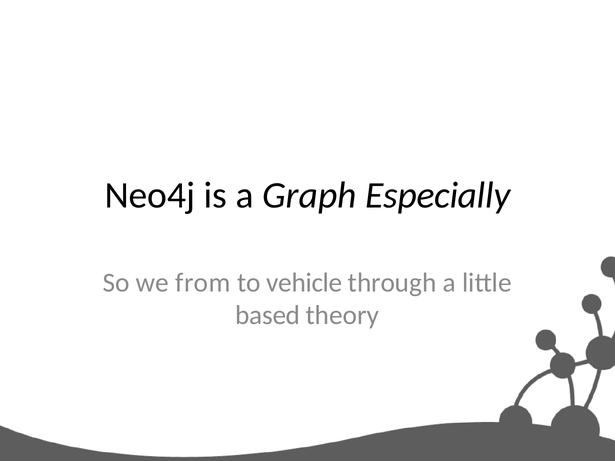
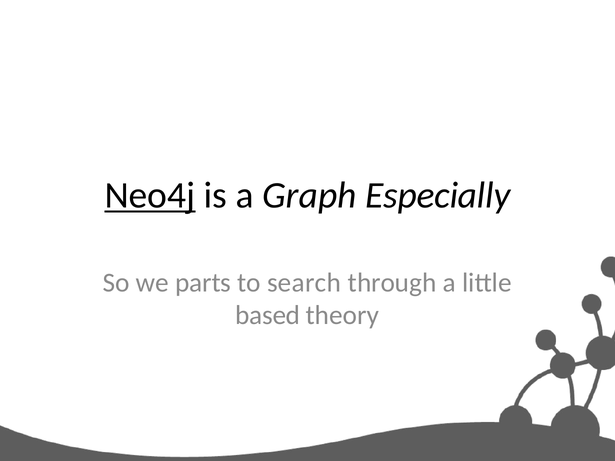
Neo4j underline: none -> present (150, 195)
from: from -> parts (203, 283)
vehicle: vehicle -> search (304, 283)
